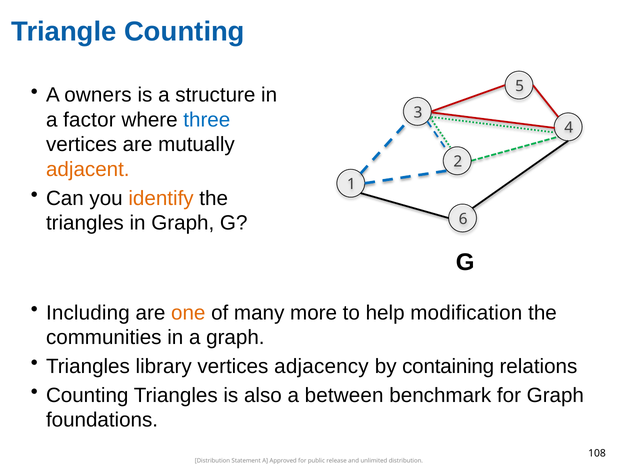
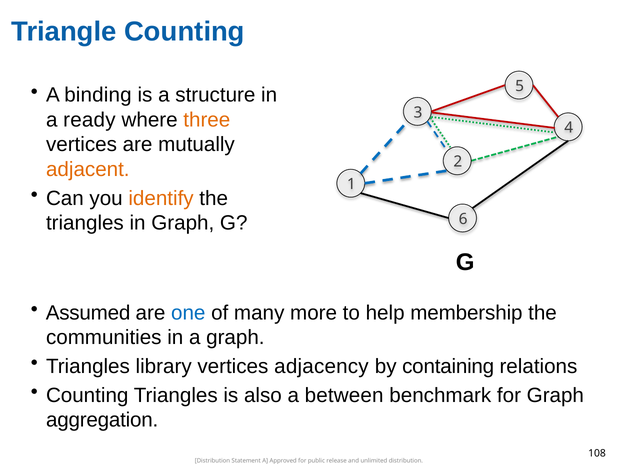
owners: owners -> binding (98, 95)
factor: factor -> ready (89, 120)
three colour: blue -> orange (207, 120)
Including: Including -> Assumed (88, 312)
one colour: orange -> blue (188, 312)
modification: modification -> membership (466, 312)
foundations: foundations -> aggregation (102, 420)
